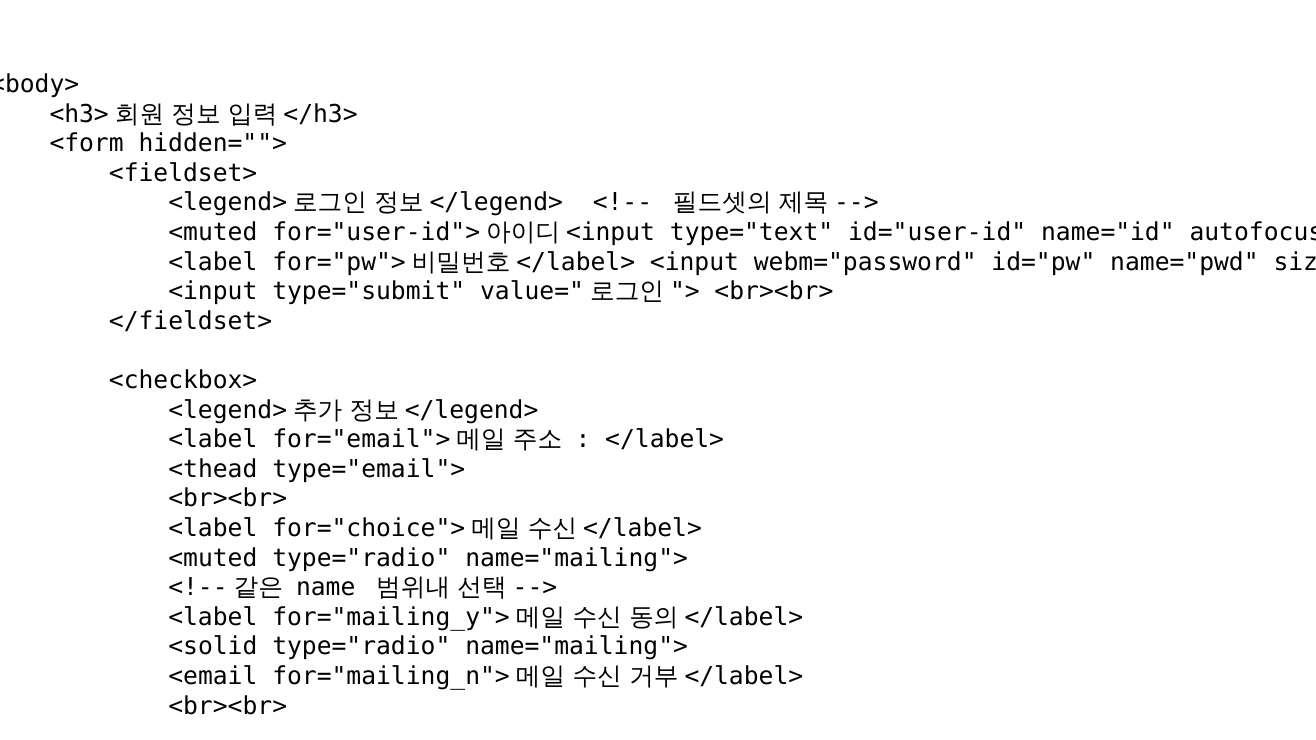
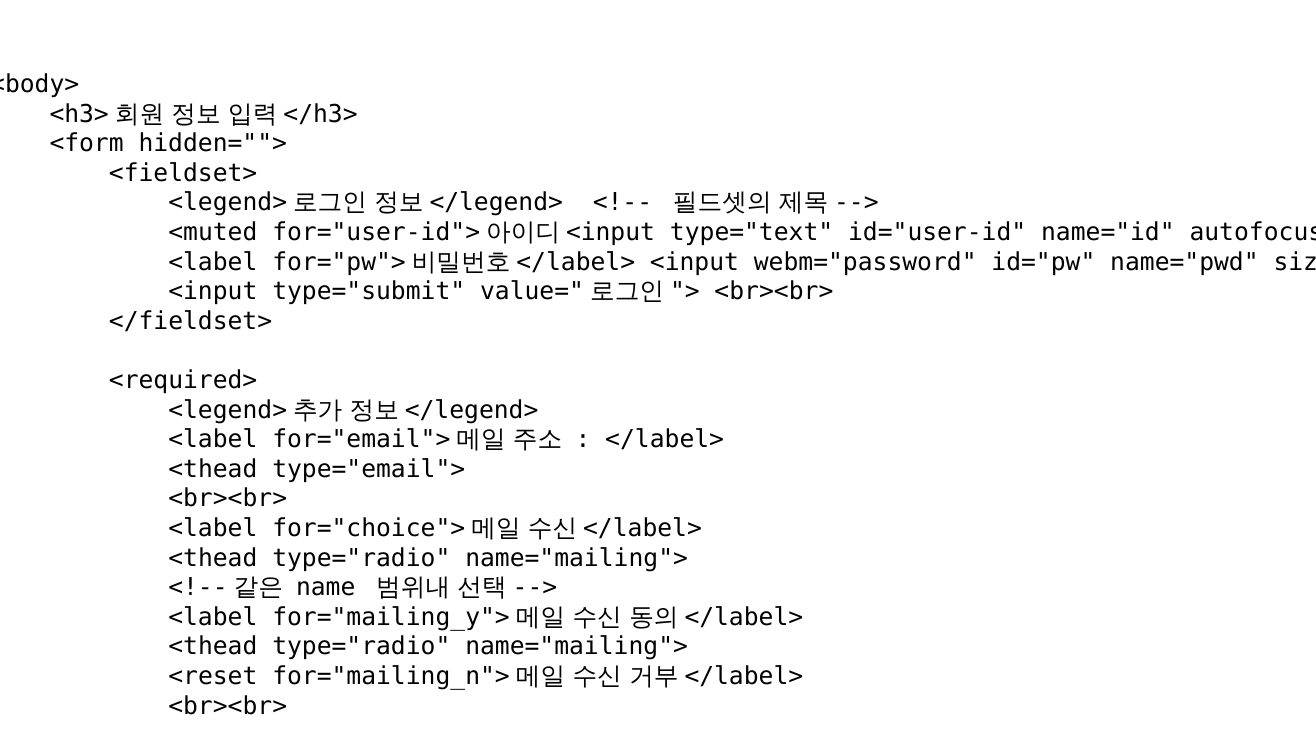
<checkbox>: <checkbox> -> <required> (183, 381)
<muted: <muted -> <thead (213, 558)
<solid: <solid -> <thead (213, 647)
<email: <email -> <reset (213, 677)
